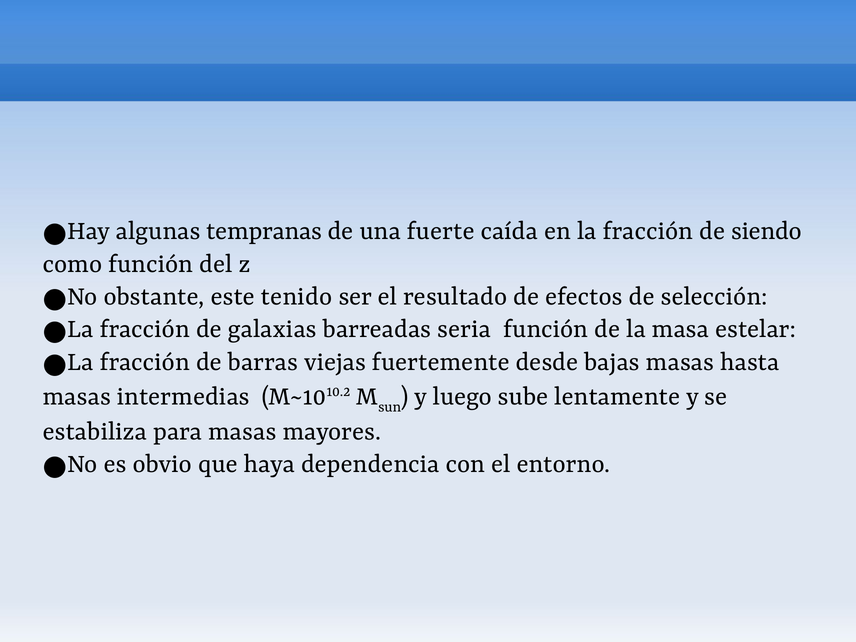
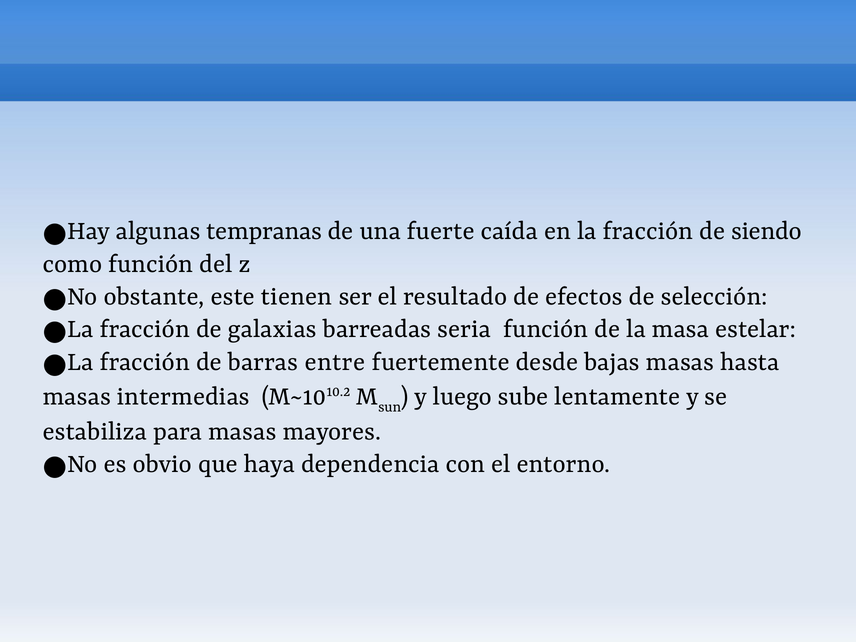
tenido: tenido -> tienen (297, 296)
viejas: viejas -> entre (335, 361)
